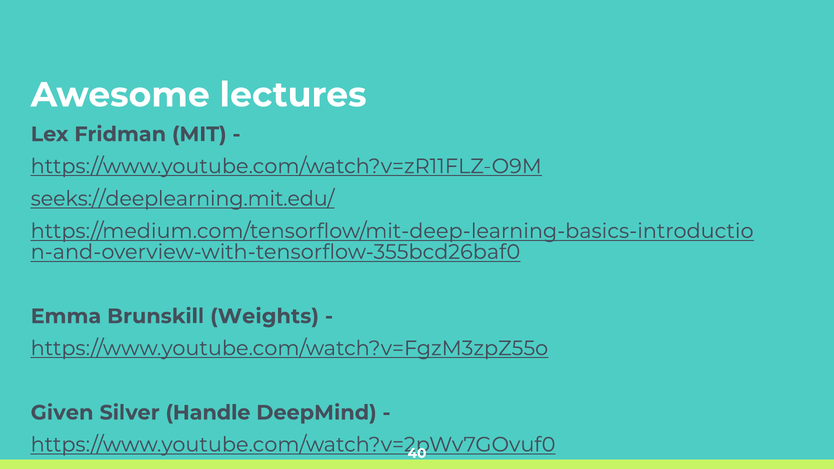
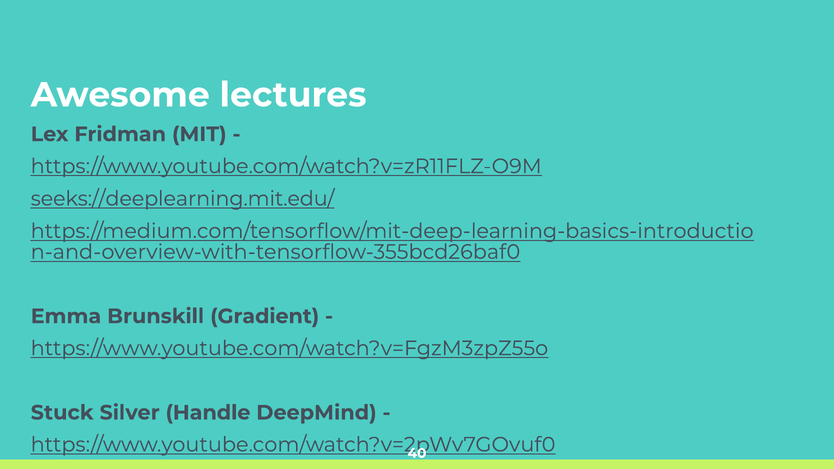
Weights: Weights -> Gradient (265, 316)
Given: Given -> Stuck (62, 413)
